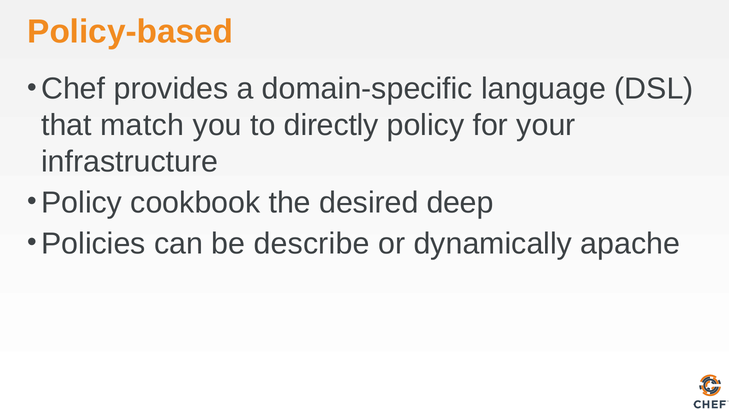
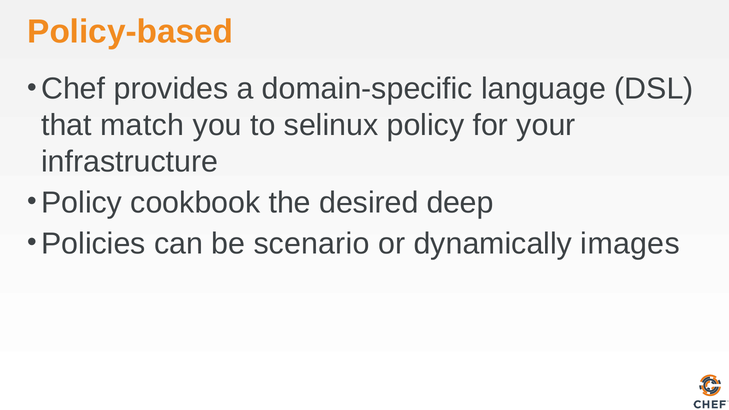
directly: directly -> selinux (331, 125)
describe: describe -> scenario (312, 244)
apache: apache -> images (630, 244)
